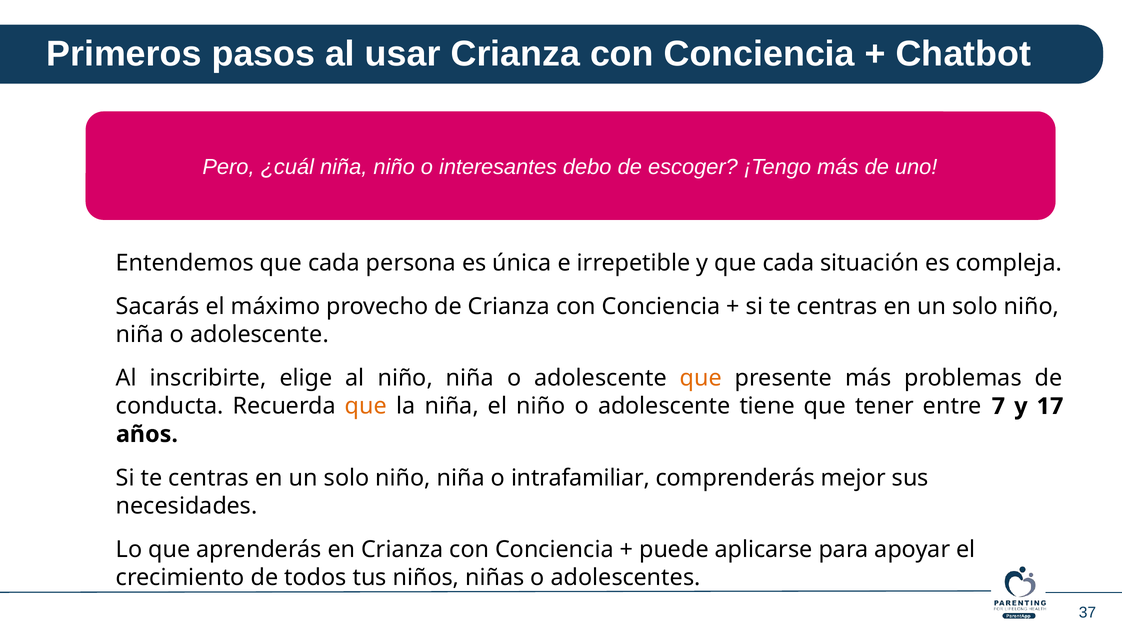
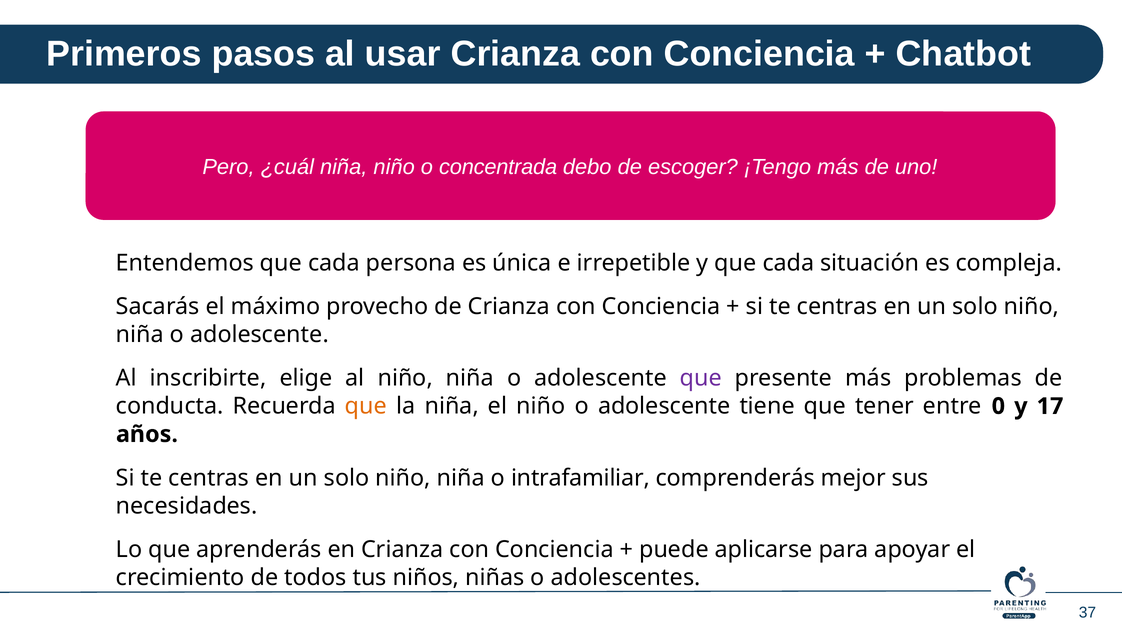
interesantes: interesantes -> concentrada (498, 167)
que colour: orange -> purple (701, 378)
7: 7 -> 0 (998, 406)
